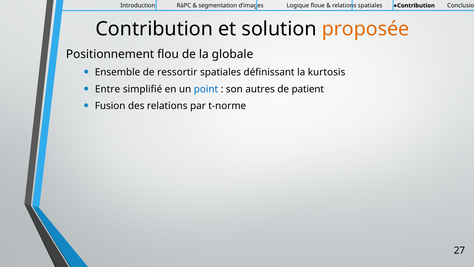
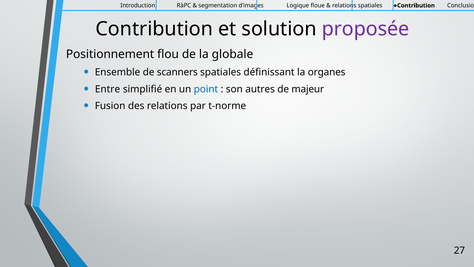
proposée colour: orange -> purple (365, 29)
ressortir: ressortir -> scanners (177, 72)
kurtosis: kurtosis -> organes (327, 72)
patient: patient -> majeur (308, 89)
